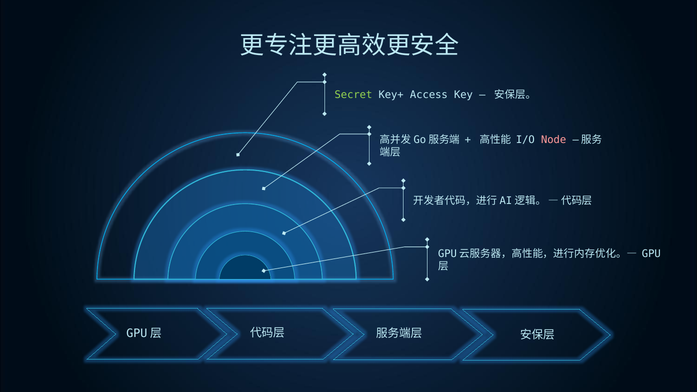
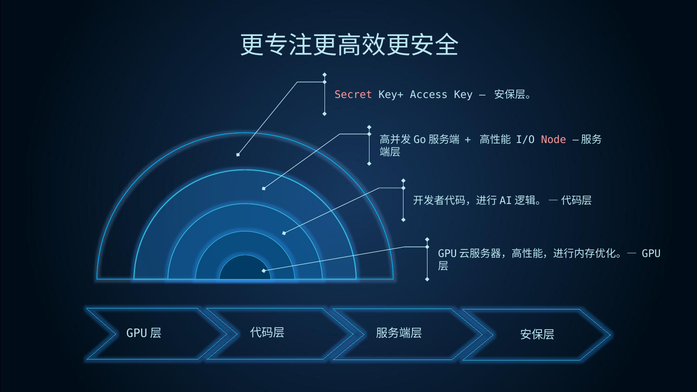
Secret colour: light green -> pink (353, 95)
